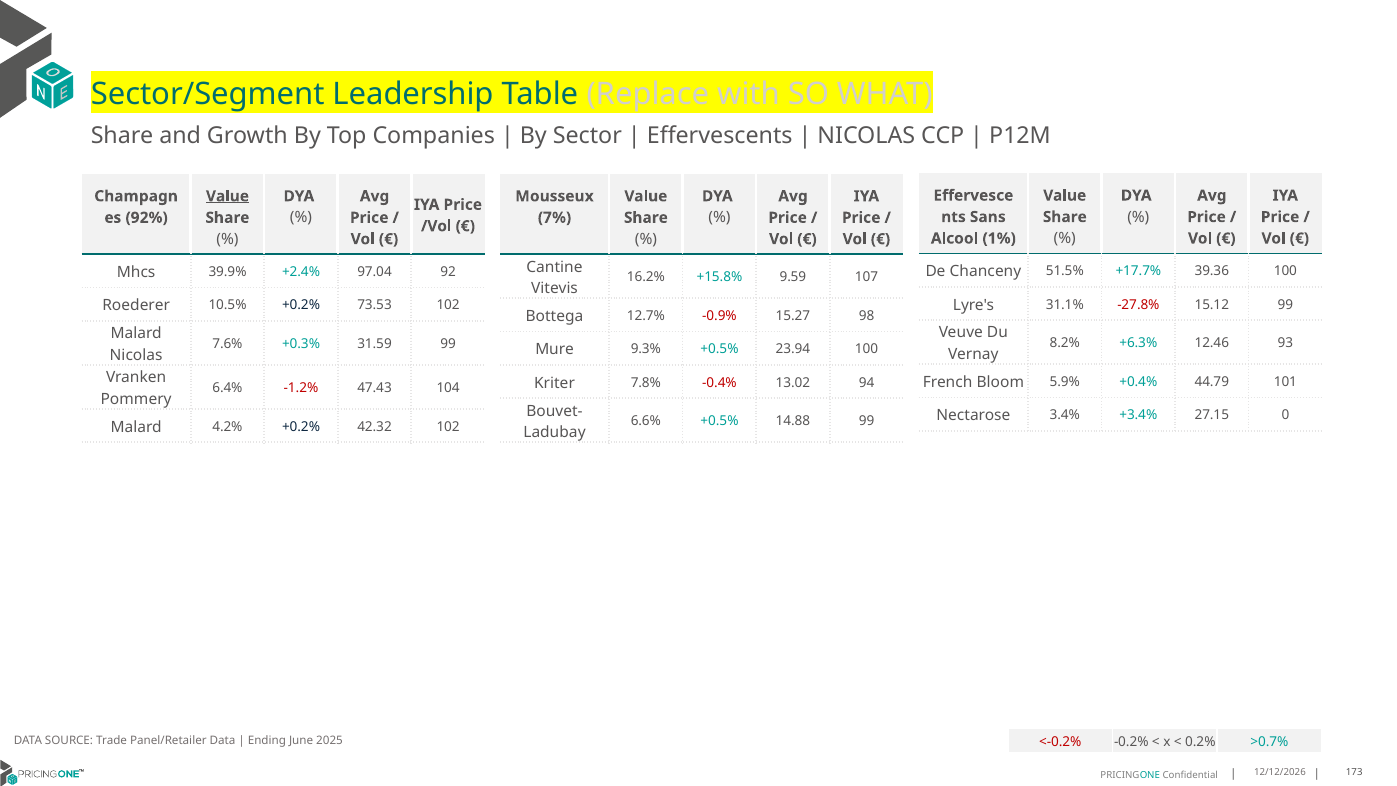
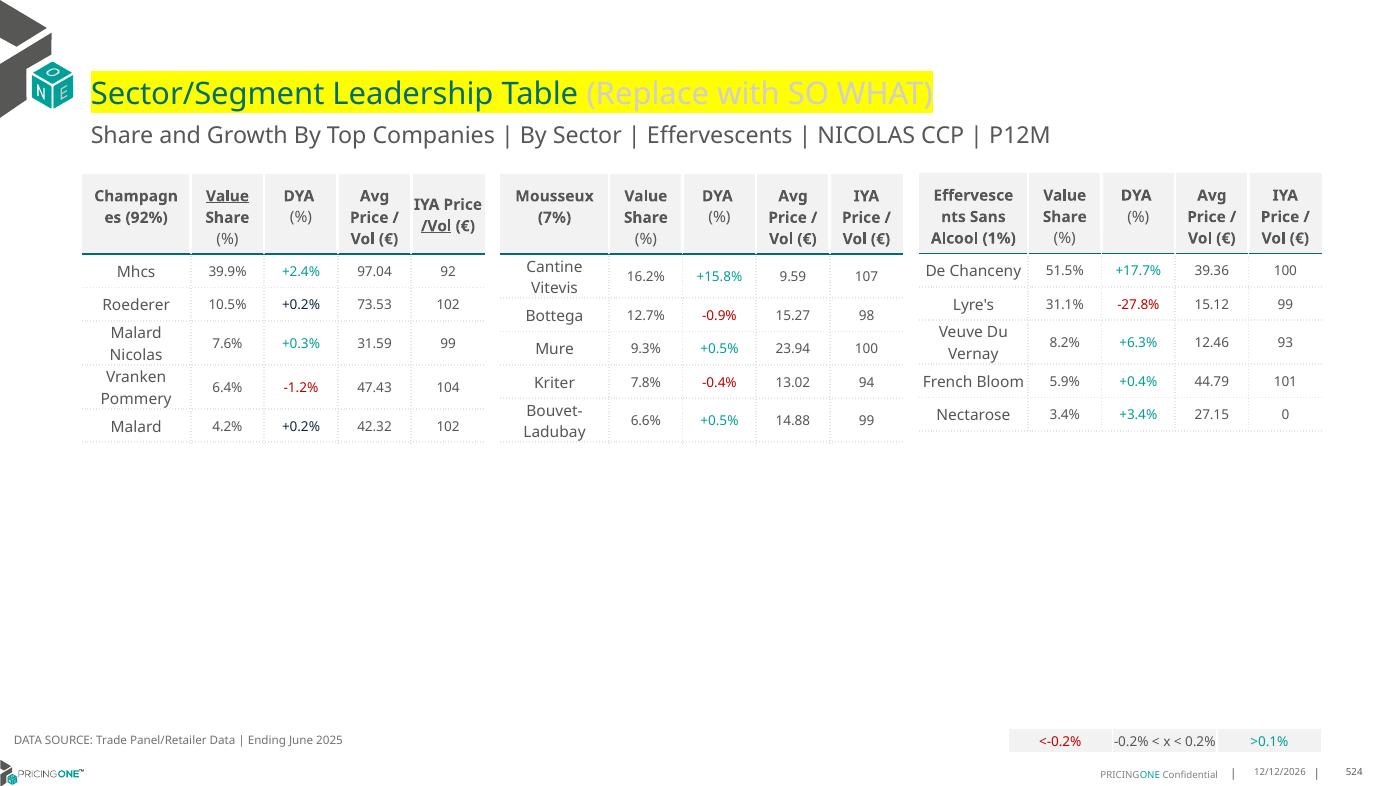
/Vol underline: none -> present (436, 226)
>0.7%: >0.7% -> >0.1% (1269, 742)
173: 173 -> 524 (1354, 773)
